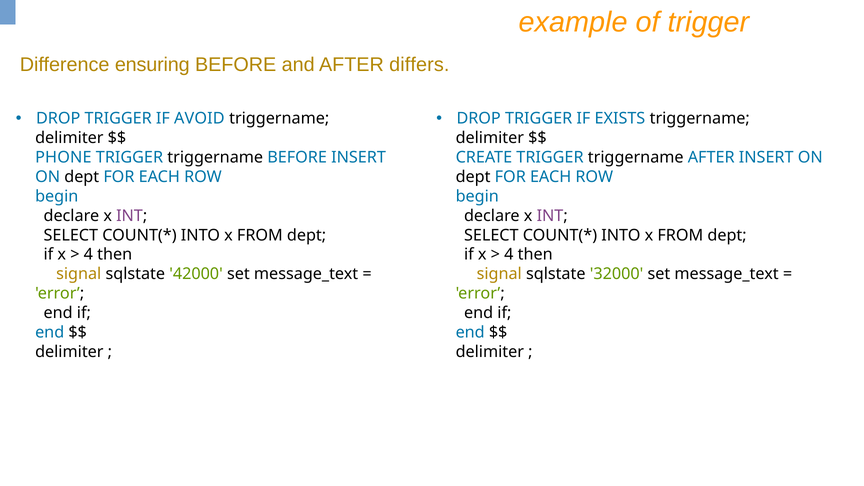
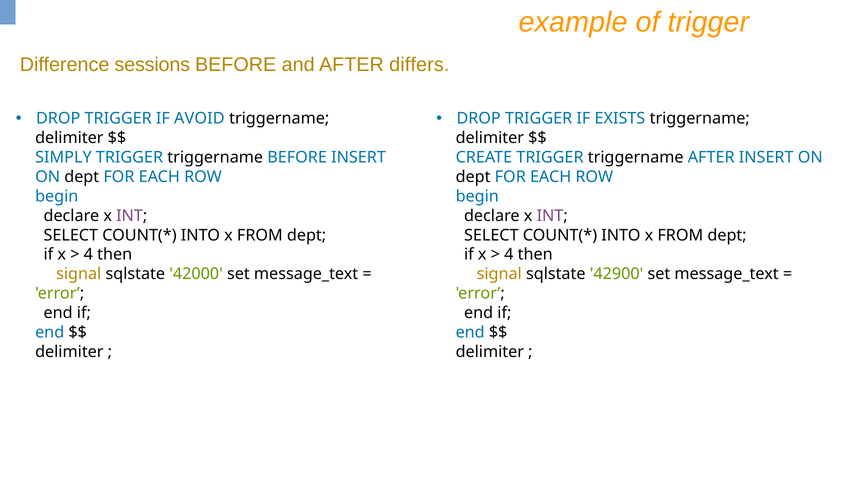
ensuring: ensuring -> sessions (152, 65)
PHONE: PHONE -> SIMPLY (63, 157)
32000: 32000 -> 42900 (617, 274)
